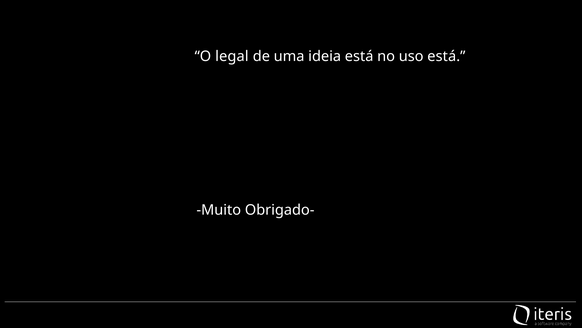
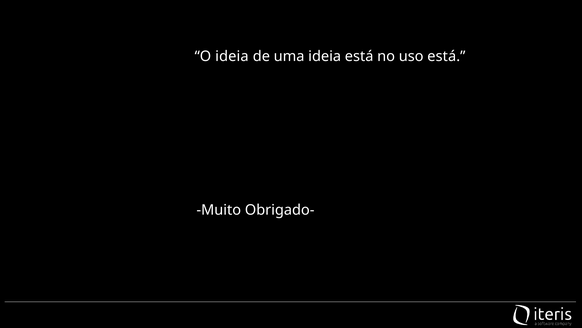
O legal: legal -> ideia (232, 56)
